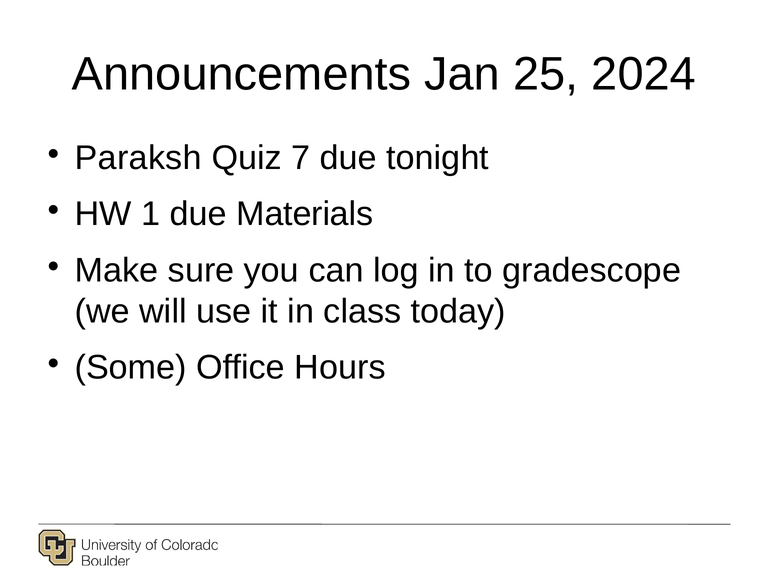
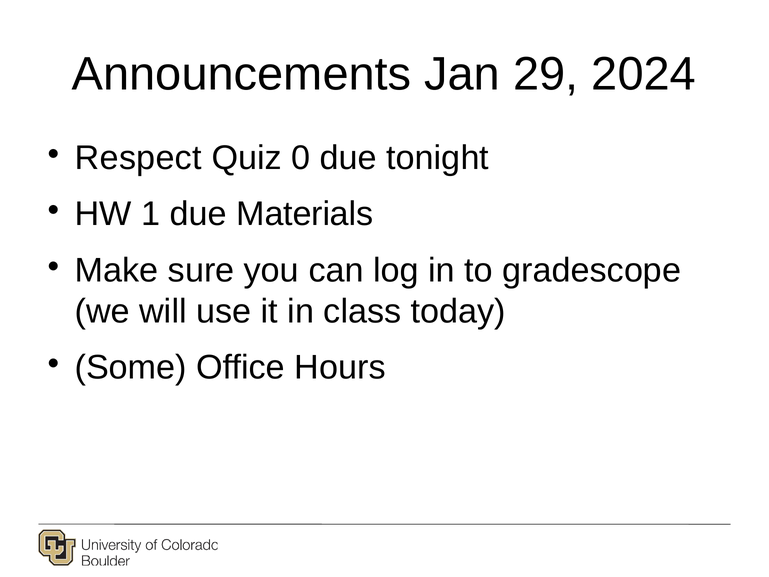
25: 25 -> 29 (546, 74)
Paraksh: Paraksh -> Respect (138, 158)
7: 7 -> 0 (301, 158)
